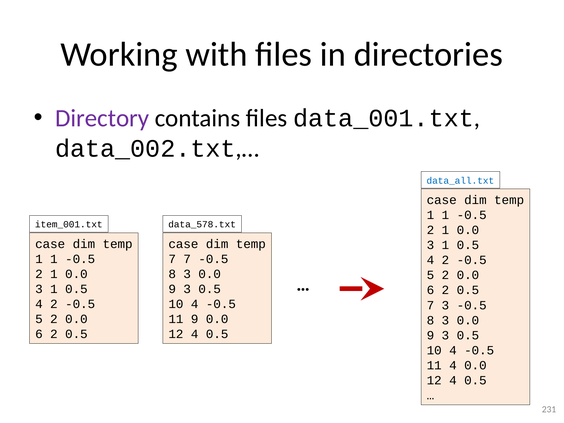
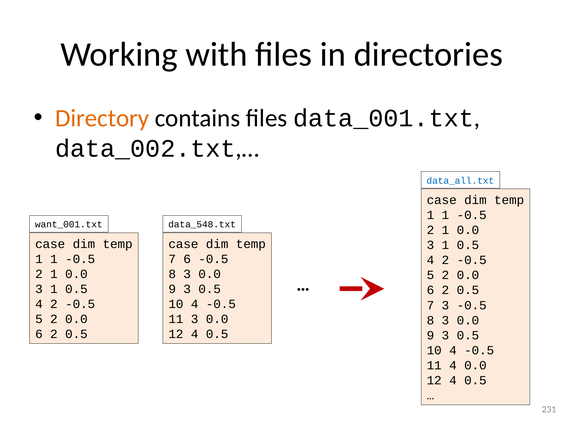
Directory colour: purple -> orange (102, 118)
item_001.txt: item_001.txt -> want_001.txt (69, 224)
data_578.txt: data_578.txt -> data_548.txt (202, 224)
7 7: 7 -> 6 (187, 259)
11 9: 9 -> 3 (195, 319)
